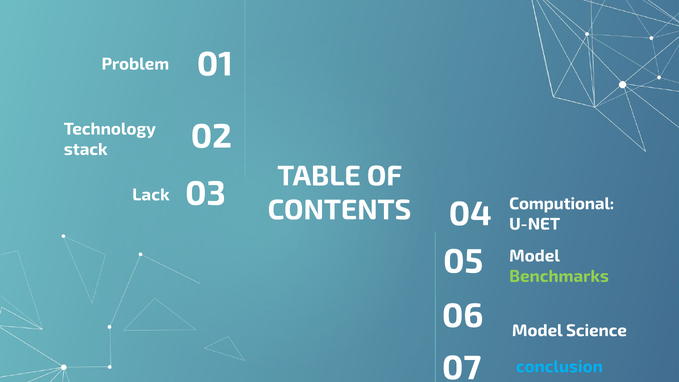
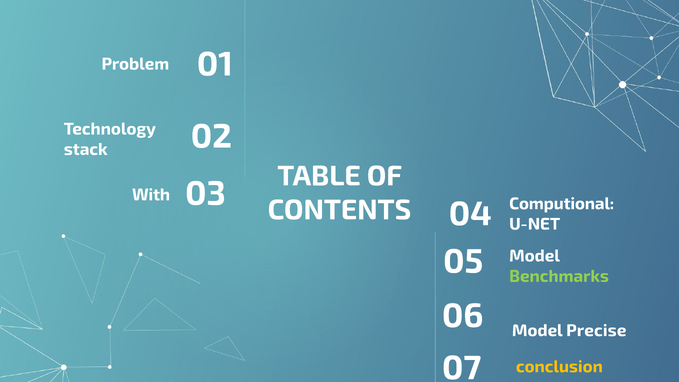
Lack: Lack -> With (151, 195)
Science: Science -> Precise (596, 330)
conclusion colour: light blue -> yellow (559, 367)
